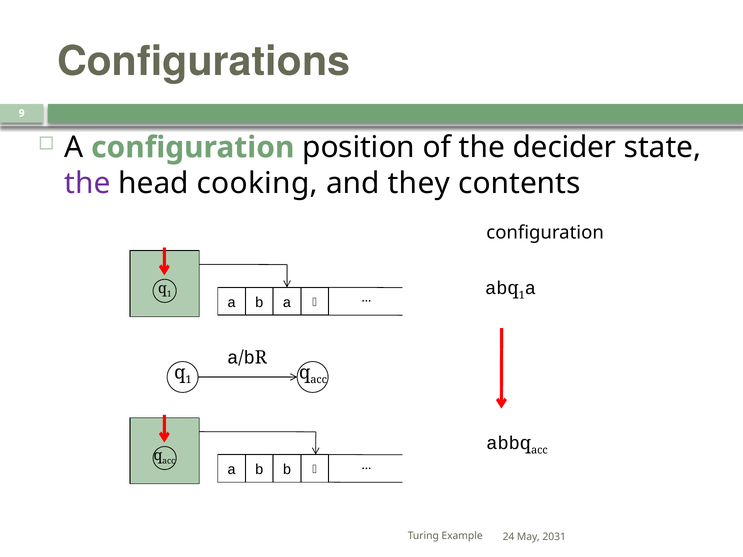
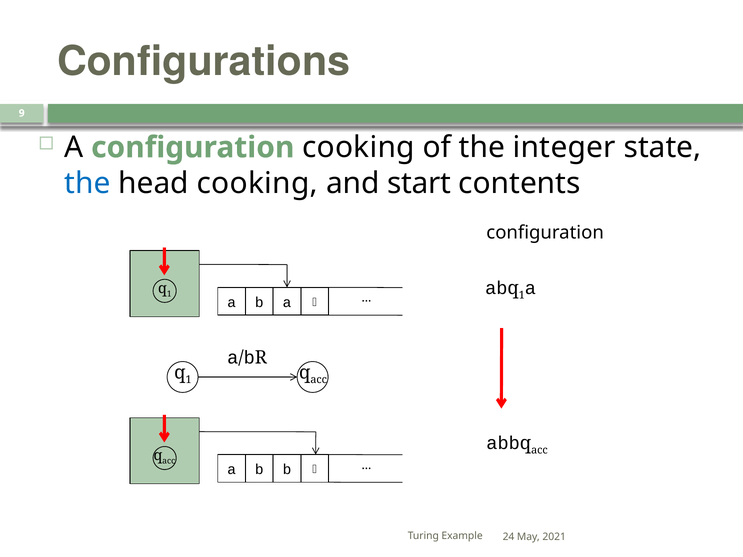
configuration position: position -> cooking (358, 148)
decider: decider -> integer (564, 148)
the colour: purple -> blue (87, 183)
they: they -> start (419, 183)
2031: 2031 -> 2021 (554, 537)
